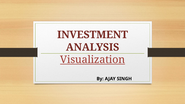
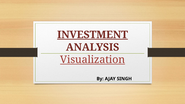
INVESTMENT underline: none -> present (93, 35)
